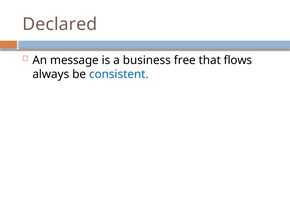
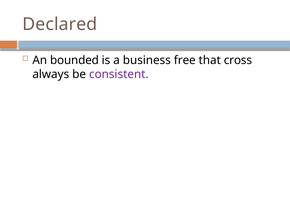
message: message -> bounded (74, 60)
flows: flows -> cross (238, 60)
consistent colour: blue -> purple (119, 74)
